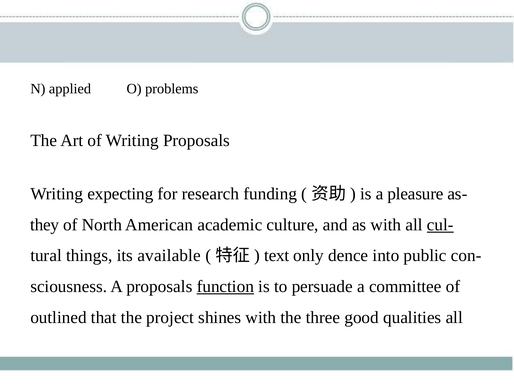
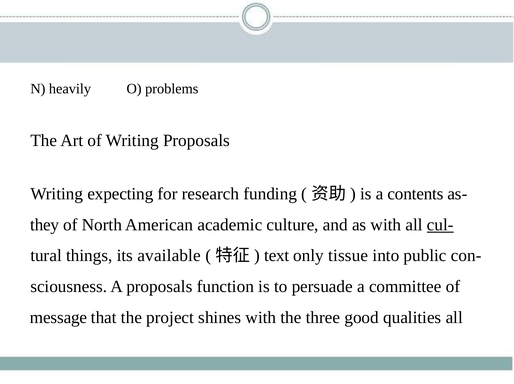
applied: applied -> heavily (70, 89)
pleasure: pleasure -> contents (416, 194)
dence: dence -> tissue (348, 256)
function underline: present -> none (225, 287)
outlined: outlined -> message (59, 318)
